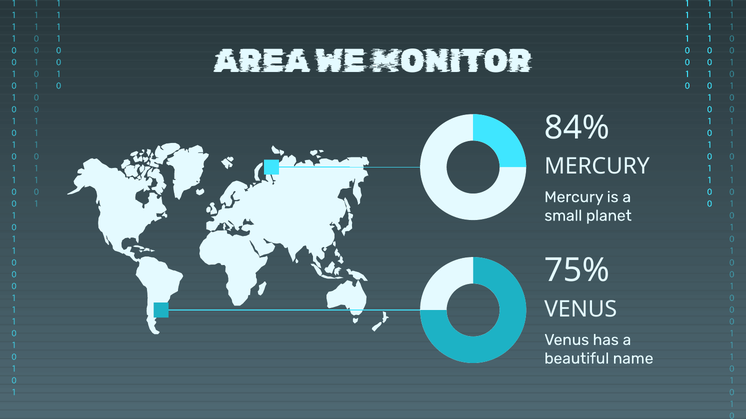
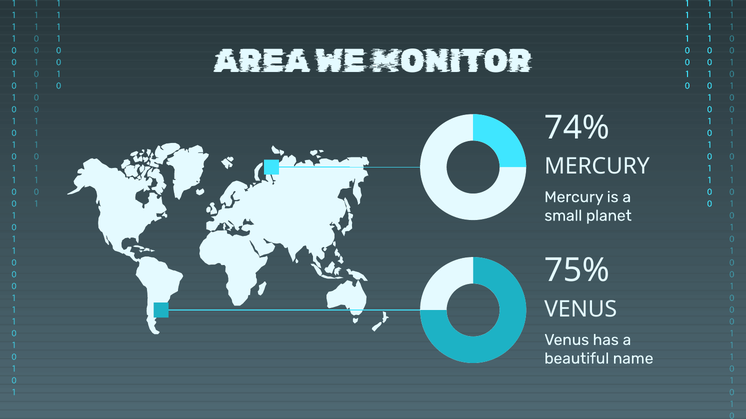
84%: 84% -> 74% (577, 128)
